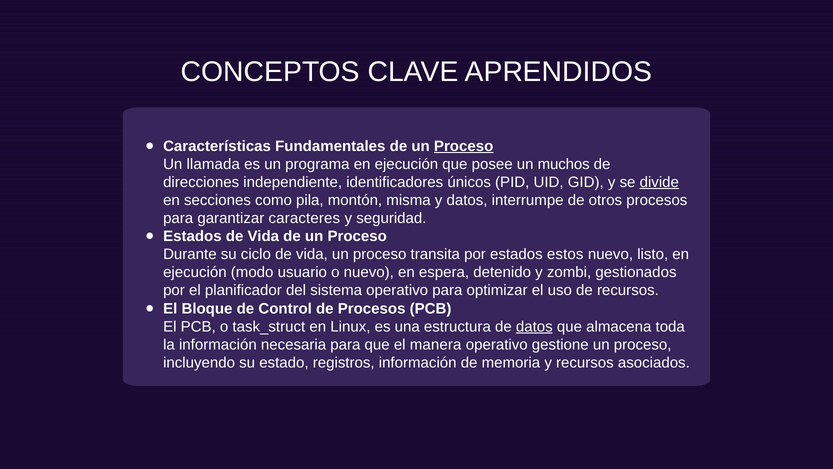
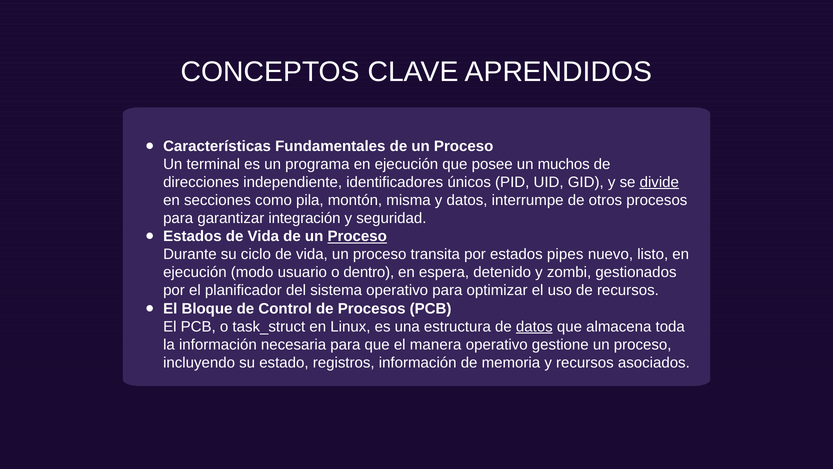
Proceso underline: present -> none (464, 146)
llamada: llamada -> terminal (213, 164)
caracteres: caracteres -> integración (304, 218)
Proceso underline: none -> present (357, 236)
estos: estos -> pipes (565, 254)
o nuevo: nuevo -> dentro (369, 272)
